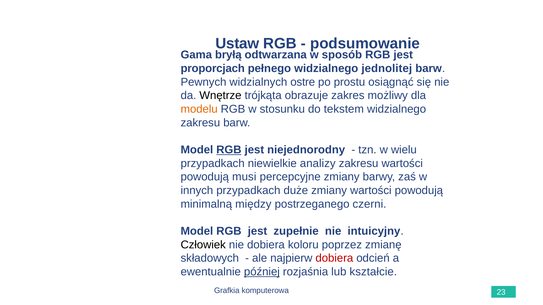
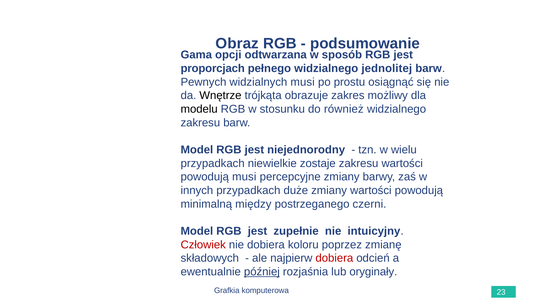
Ustaw: Ustaw -> Obraz (237, 44)
bryłą: bryłą -> opcji (228, 55)
widzialnych ostre: ostre -> musi (303, 82)
modelu colour: orange -> black (199, 109)
tekstem: tekstem -> również (344, 109)
RGB underline: present -> none (229, 150)
analizy: analizy -> zostaje (318, 164)
Człowiek colour: black -> red (203, 245)
kształcie: kształcie -> oryginały (373, 272)
